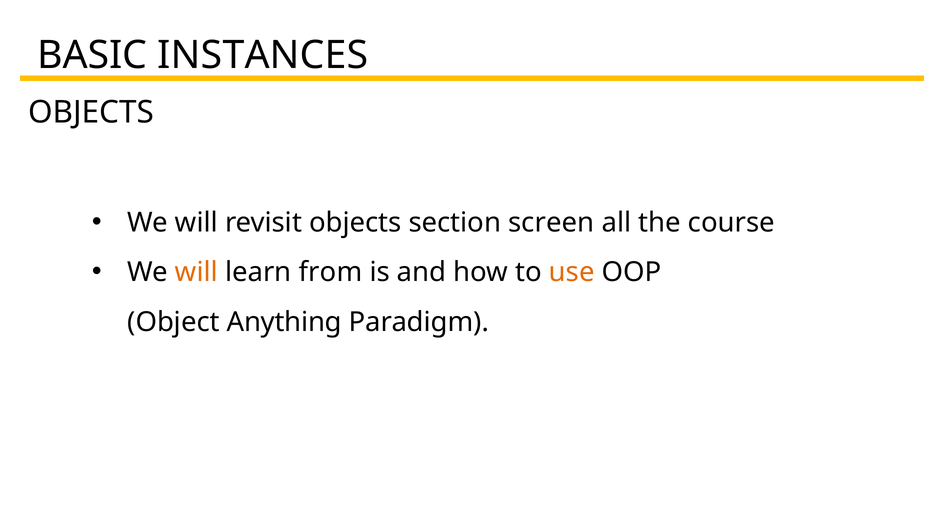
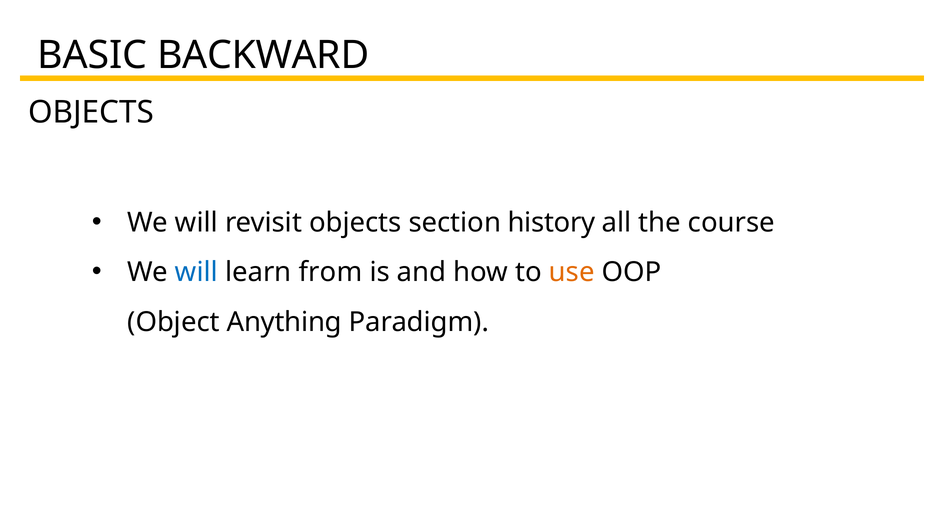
INSTANCES: INSTANCES -> BACKWARD (263, 55)
screen: screen -> history (551, 223)
will colour: orange -> blue (196, 272)
